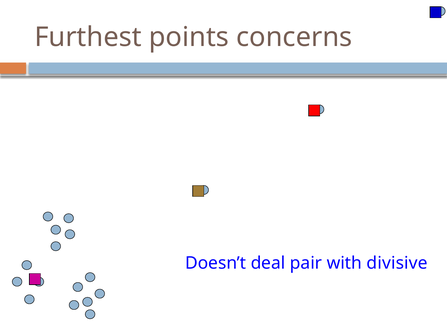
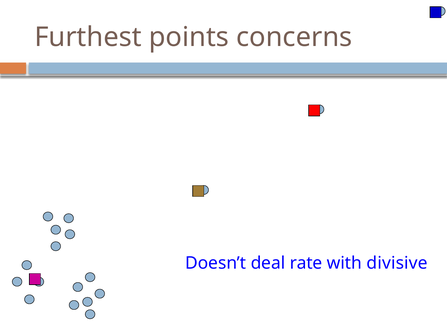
pair: pair -> rate (306, 263)
